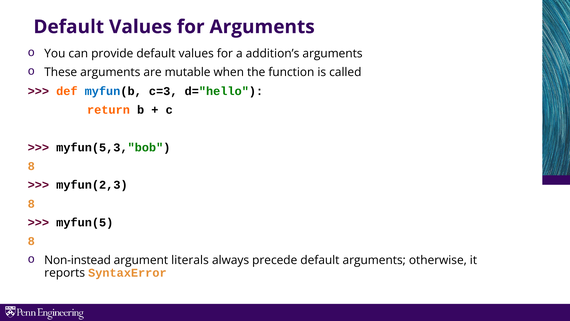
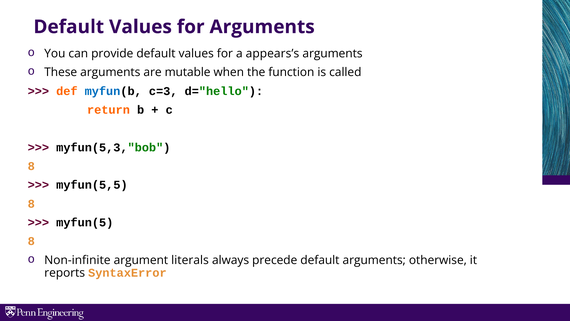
addition’s: addition’s -> appears’s (272, 53)
myfun(2,3: myfun(2,3 -> myfun(5,5 (92, 185)
Non-instead: Non-instead -> Non-infinite (77, 260)
